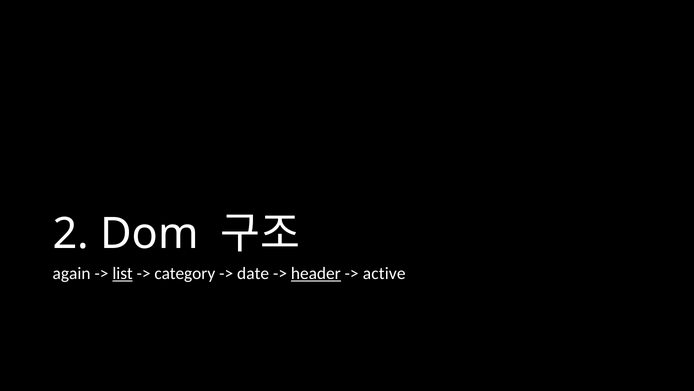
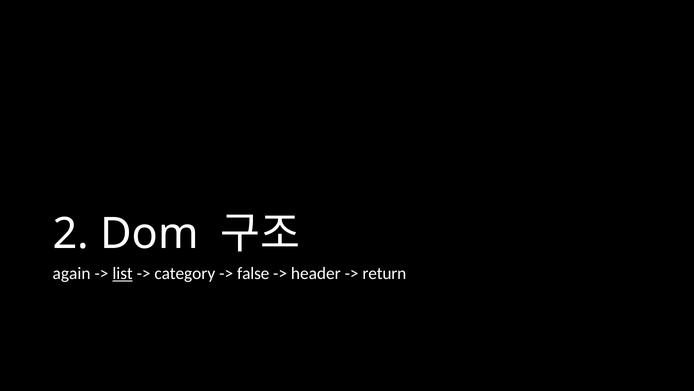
date: date -> false (253, 273)
header underline: present -> none (316, 273)
active: active -> return (384, 273)
